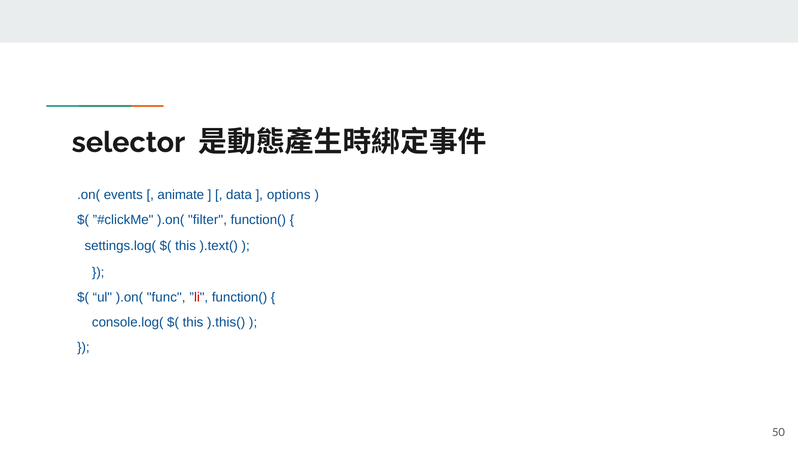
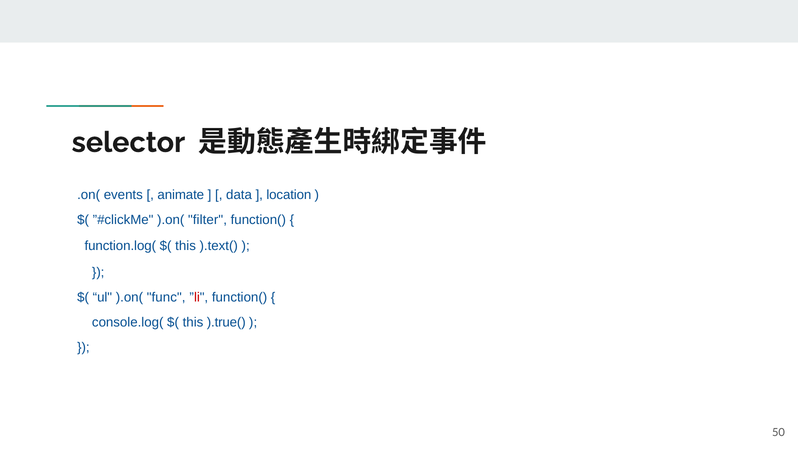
options: options -> location (289, 195)
settings.log(: settings.log( -> function.log( (120, 246)
).this(: ).this( -> ).true( (226, 322)
